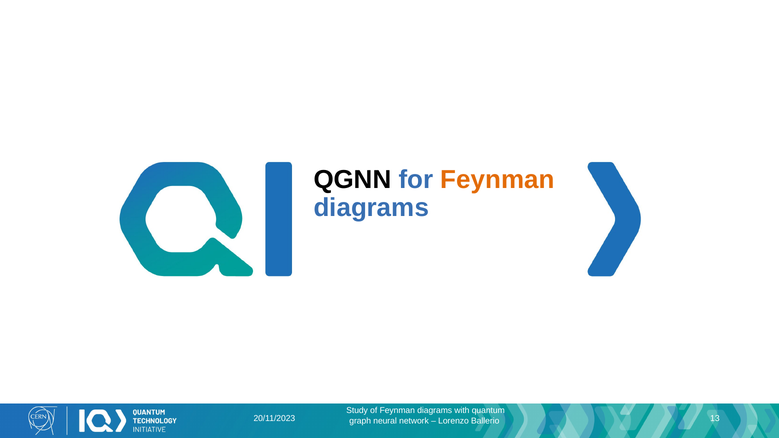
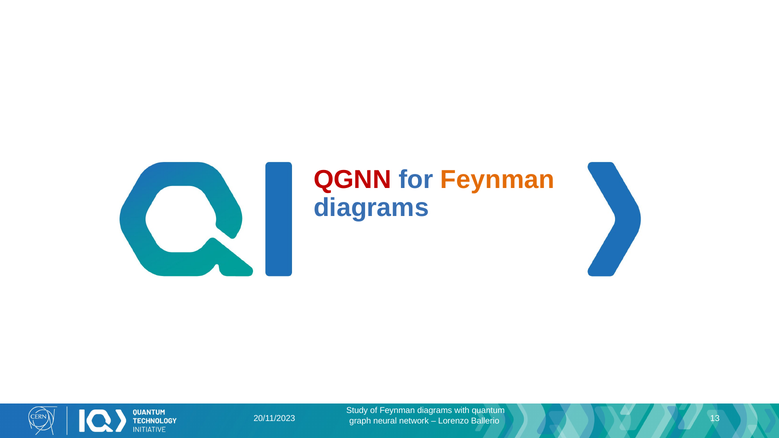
QGNN colour: black -> red (353, 180)
